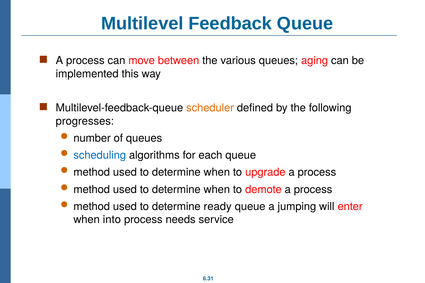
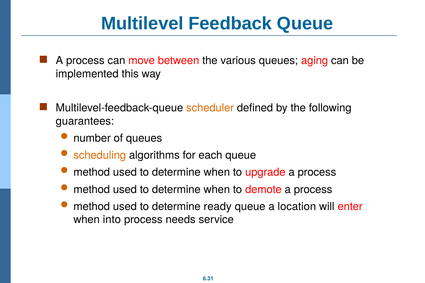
progresses: progresses -> guarantees (85, 121)
scheduling colour: blue -> orange (100, 155)
jumping: jumping -> location (297, 207)
